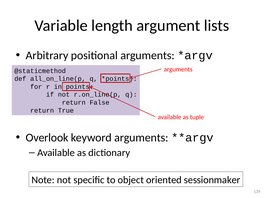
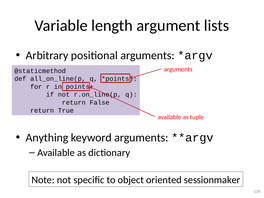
Overlook: Overlook -> Anything (47, 138)
